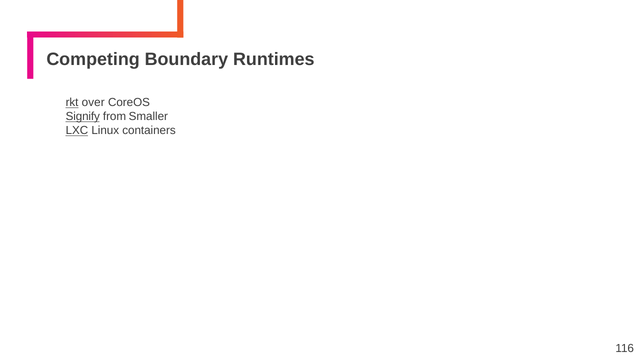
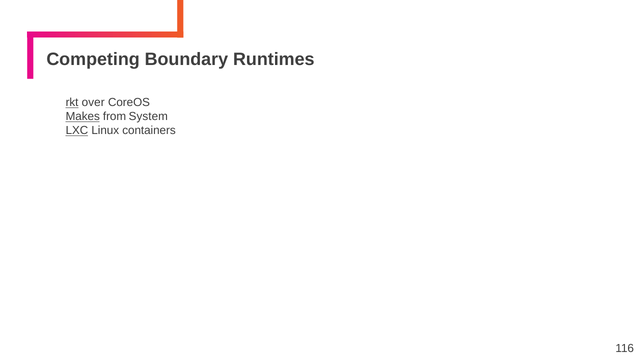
Signify: Signify -> Makes (83, 116)
Smaller: Smaller -> System (148, 116)
